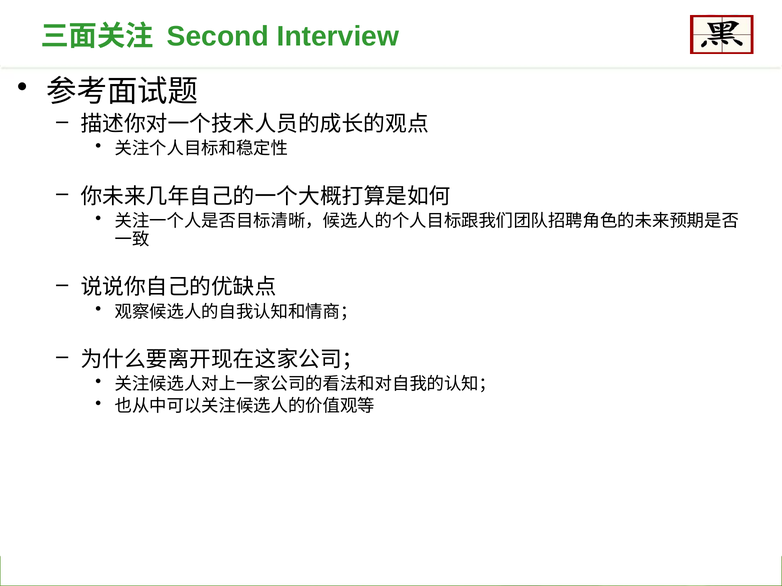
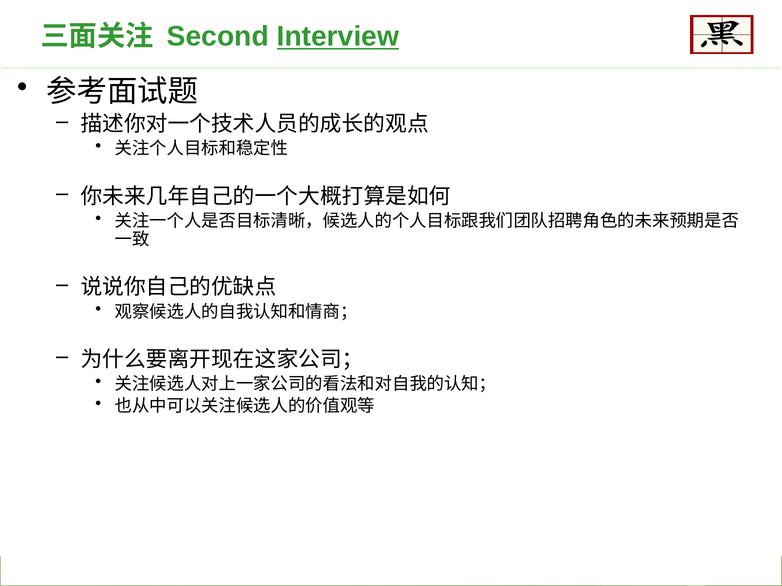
Interview underline: none -> present (338, 37)
